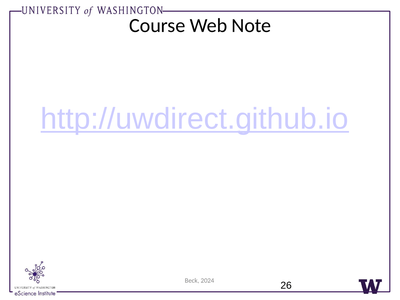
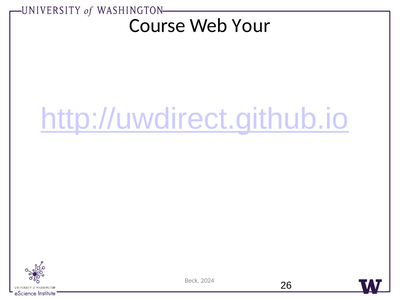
Note: Note -> Your (251, 25)
